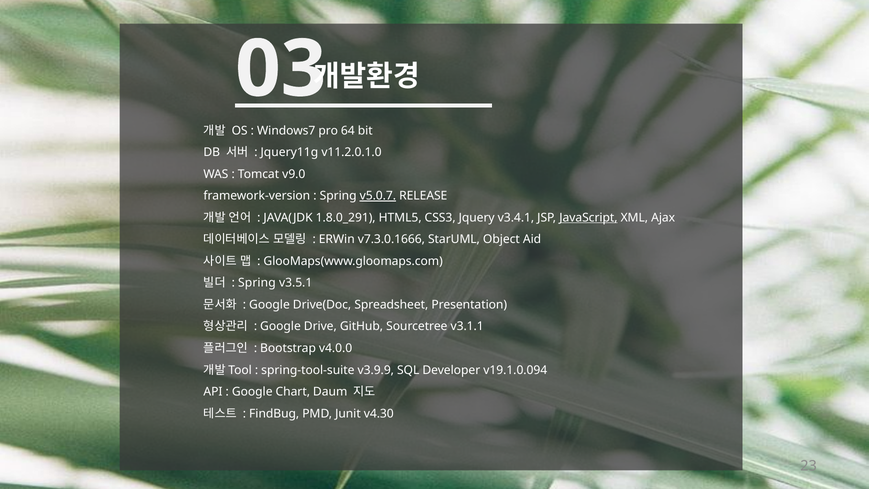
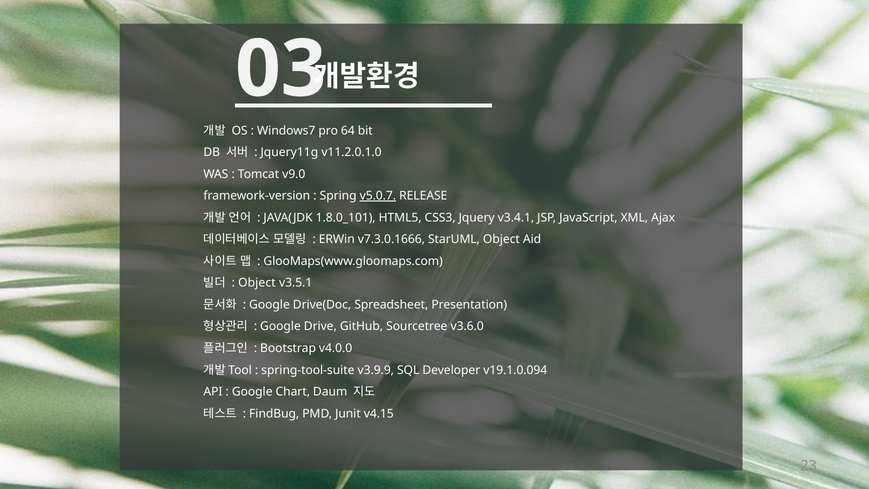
1.8.0_291: 1.8.0_291 -> 1.8.0_101 (346, 218)
JavaScript underline: present -> none (588, 218)
Spring: Spring -> Object (257, 283)
v3.1.1: v3.1.1 -> v3.6.0 (467, 326)
v4.30: v4.30 -> v4.15 (379, 413)
